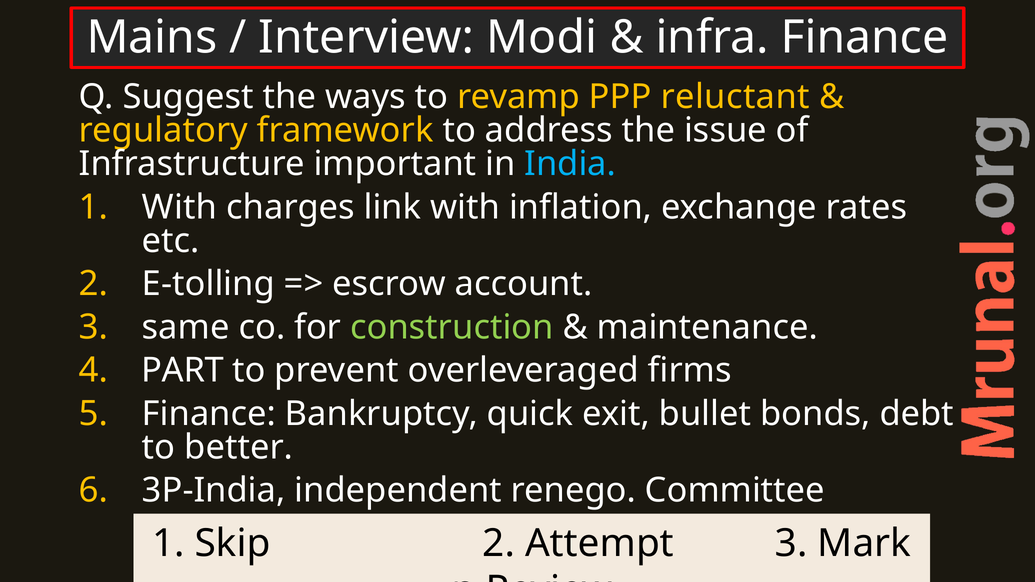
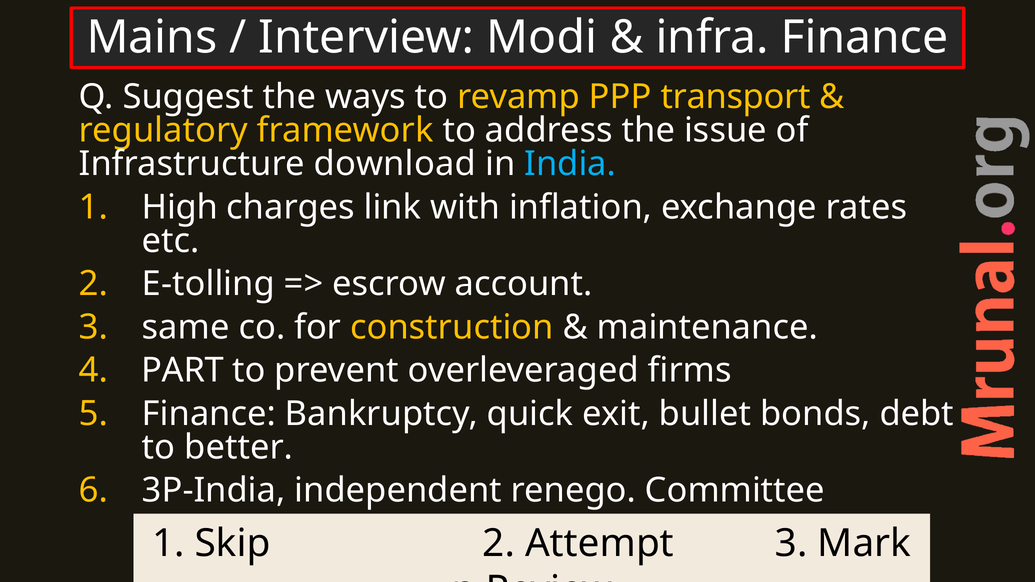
reluctant: reluctant -> transport (736, 97)
important: important -> download (395, 164)
With: With -> High (180, 207)
construction colour: light green -> yellow (452, 327)
